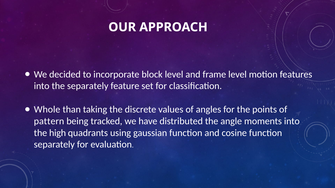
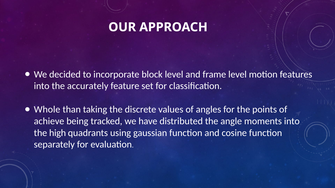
the separately: separately -> accurately (88, 86)
pattern: pattern -> achieve (49, 121)
